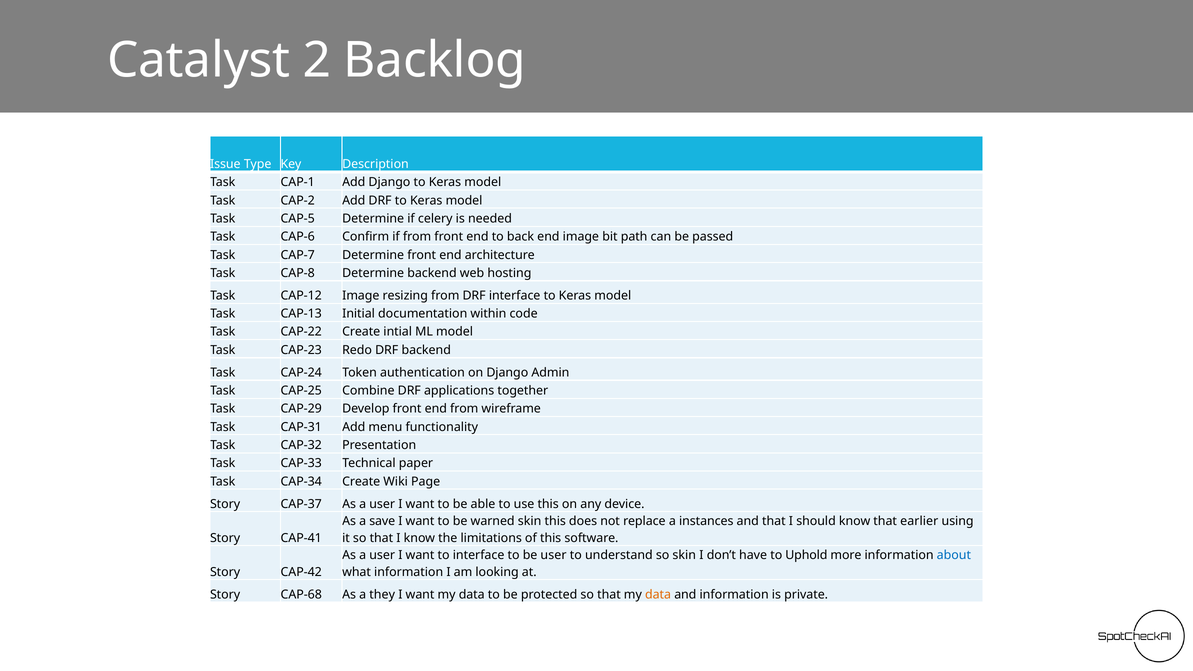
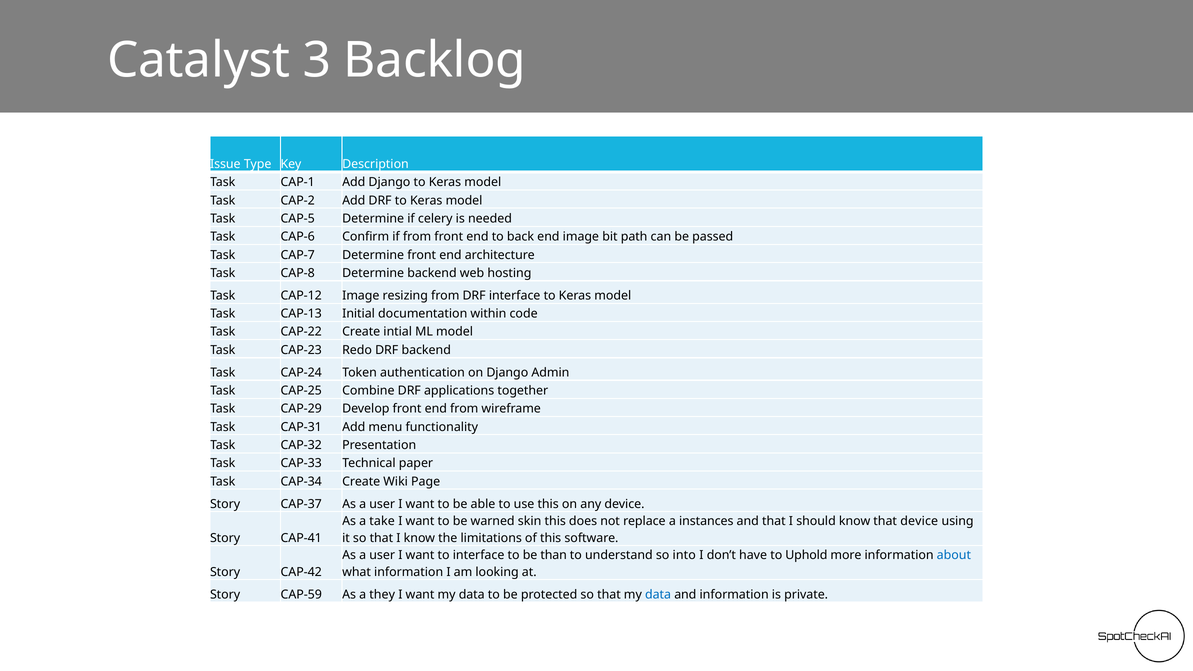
2: 2 -> 3 (317, 60)
save: save -> take (382, 521)
that earlier: earlier -> device (919, 521)
be user: user -> than (554, 555)
so skin: skin -> into (684, 555)
CAP-68: CAP-68 -> CAP-59 (301, 595)
data colour: orange -> blue (658, 595)
